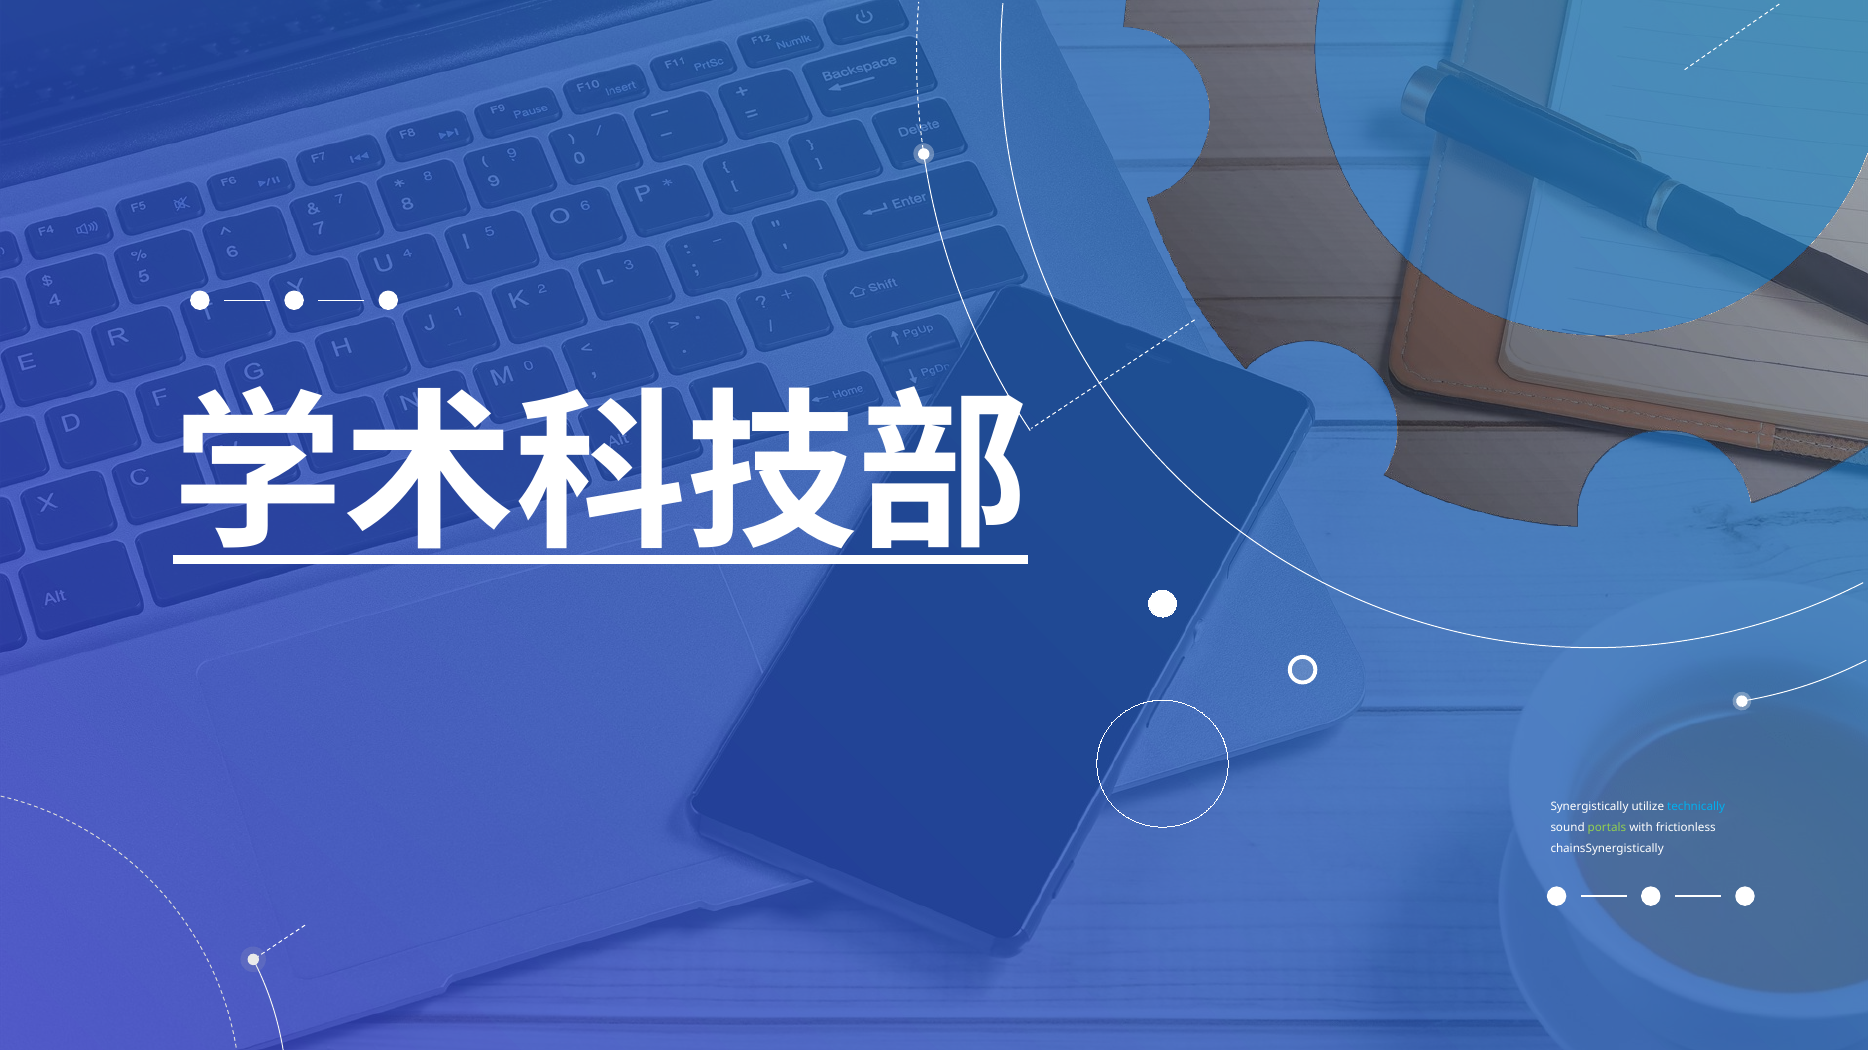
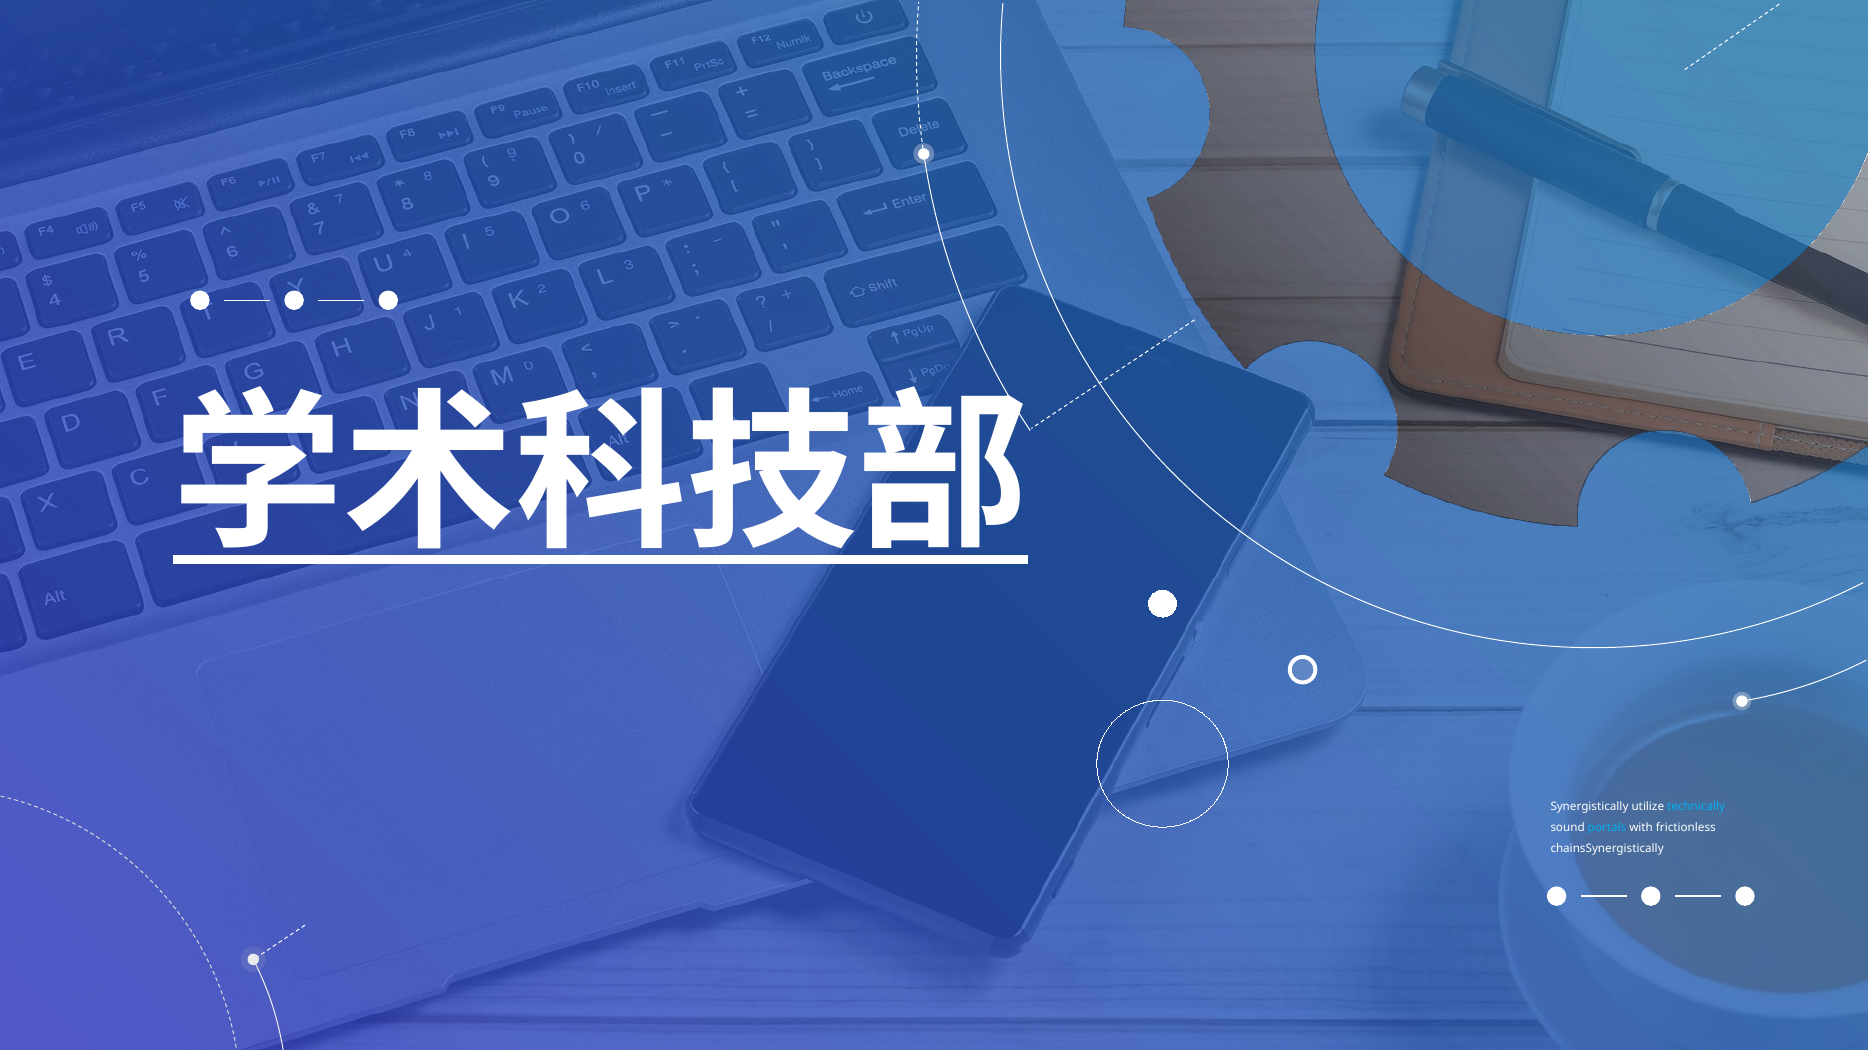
portals colour: light green -> light blue (1607, 829)
